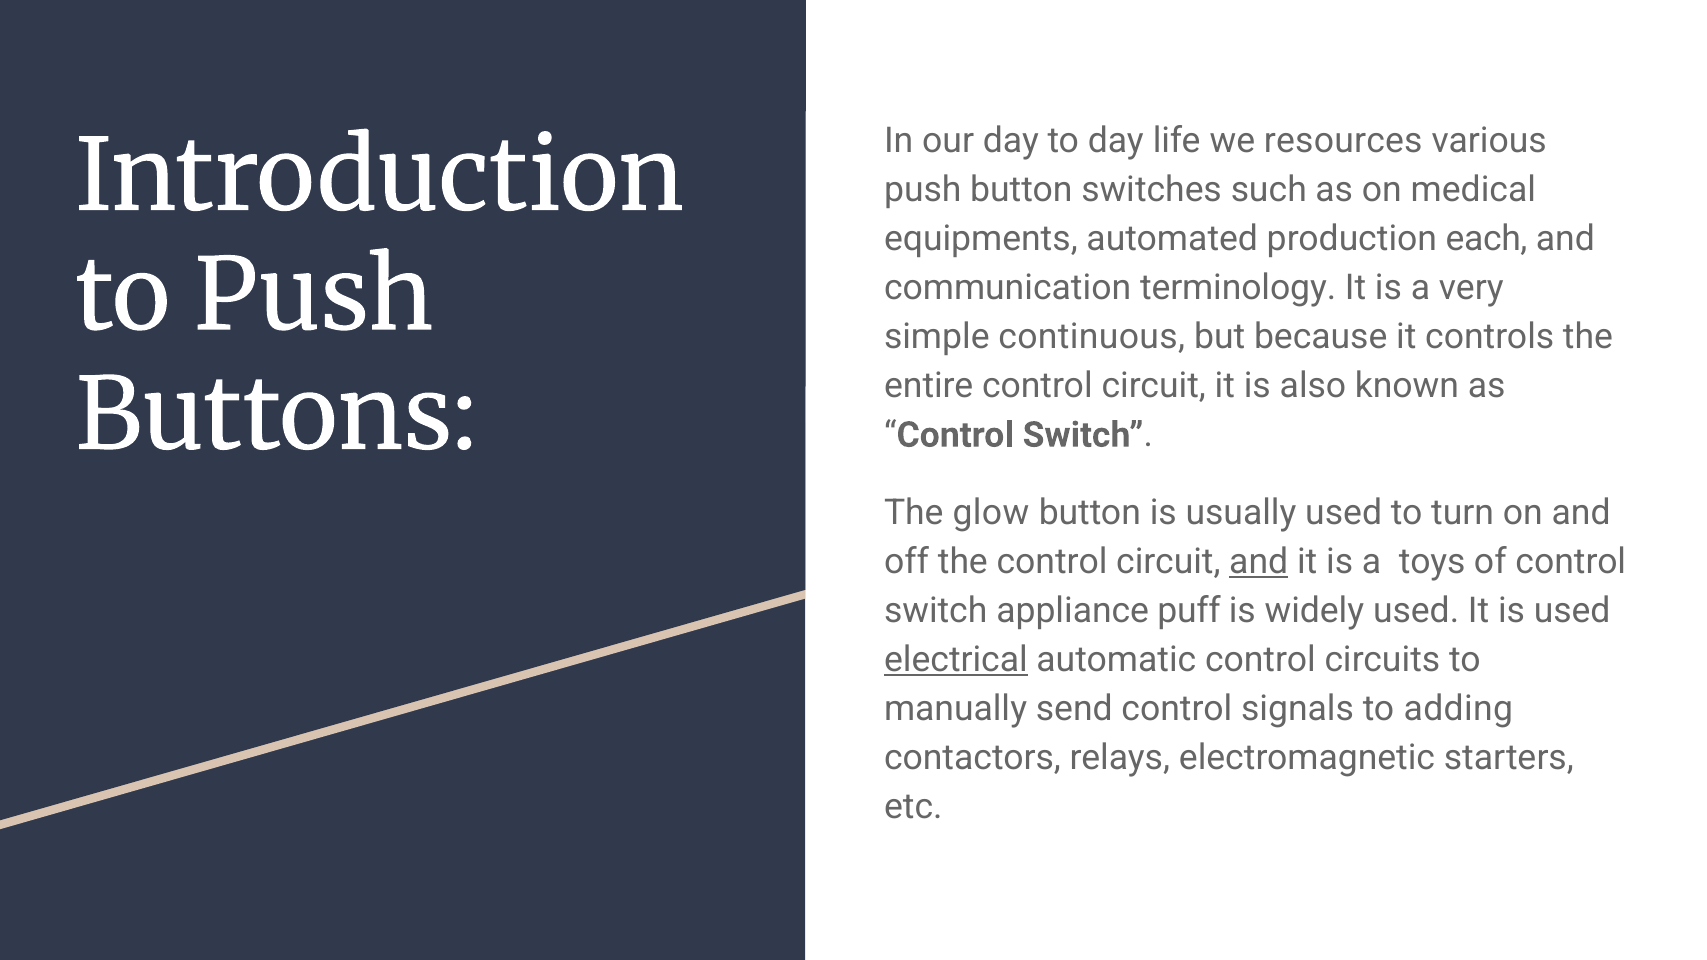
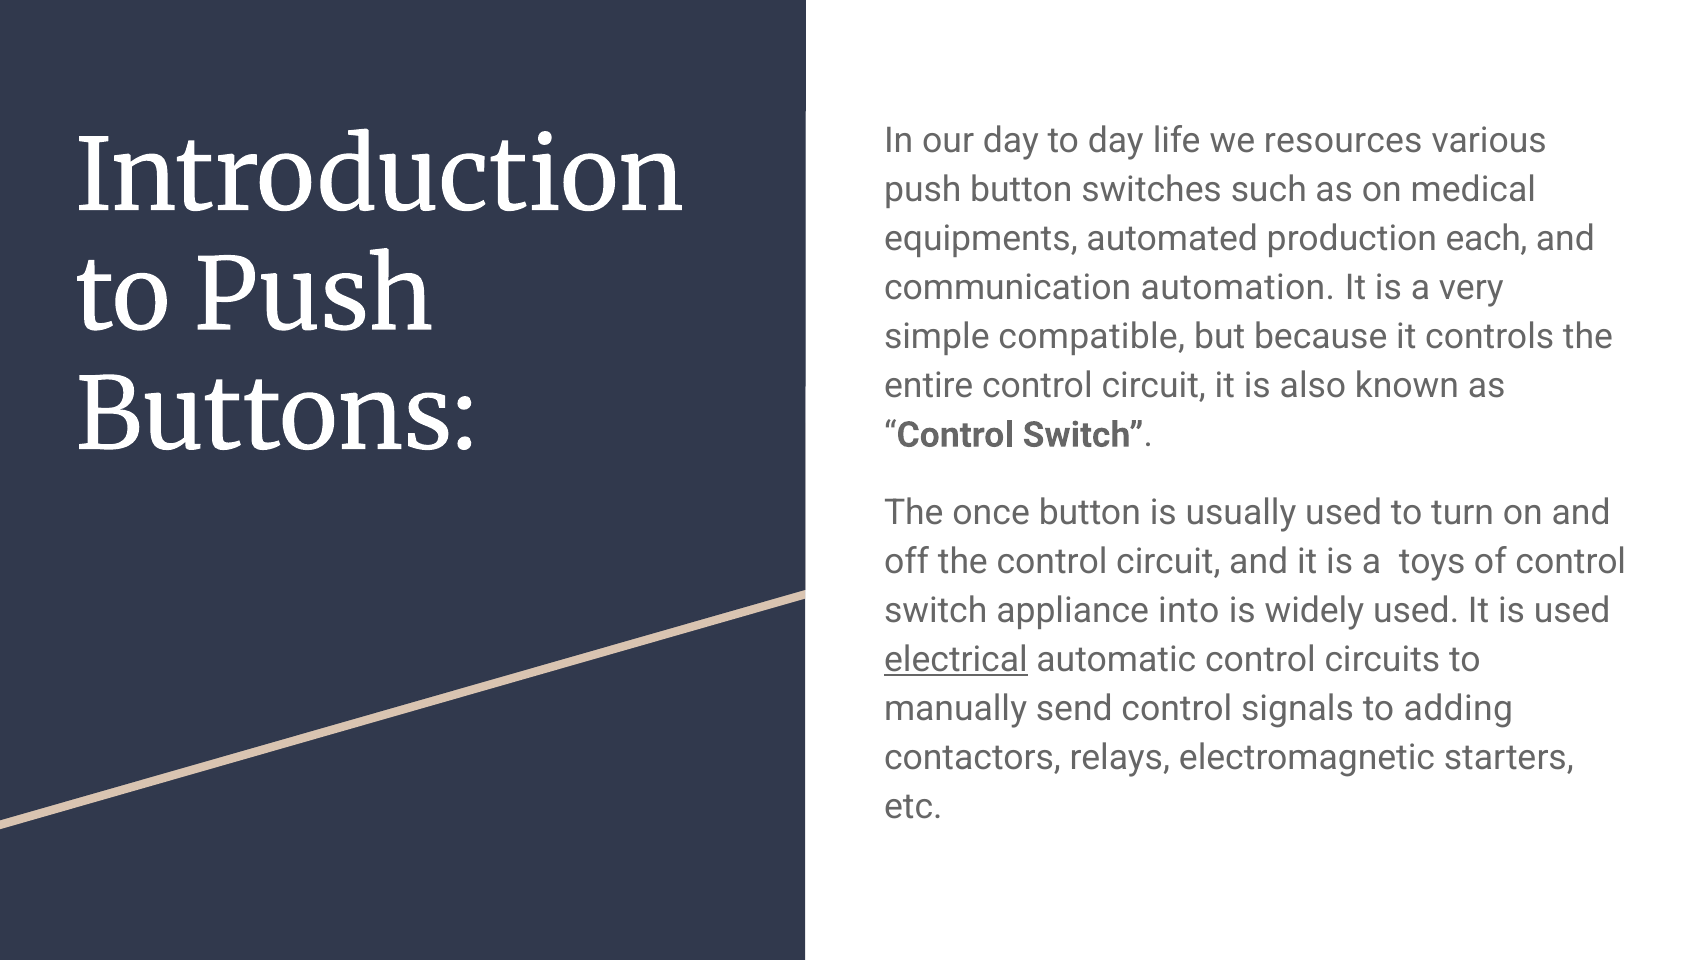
terminology: terminology -> automation (1238, 288)
continuous: continuous -> compatible (1092, 337)
glow: glow -> once (991, 513)
and underline: present -> none (1259, 562)
puff: puff -> into (1189, 611)
